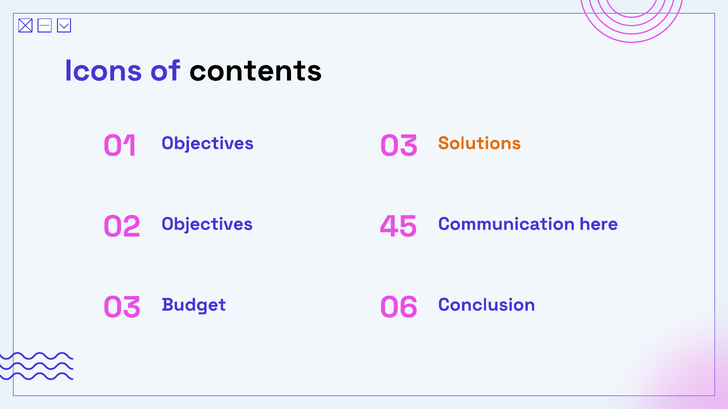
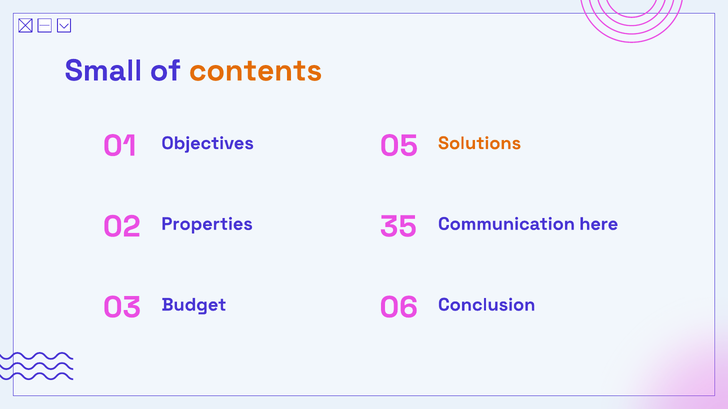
Icons: Icons -> Small (103, 71)
contents colour: black -> orange (256, 71)
01 03: 03 -> 05 (399, 146)
45: 45 -> 35 (398, 227)
Objectives: Objectives -> Properties (207, 224)
